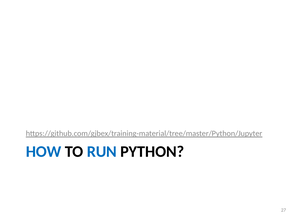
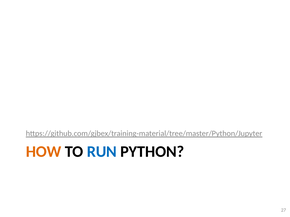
HOW colour: blue -> orange (44, 152)
